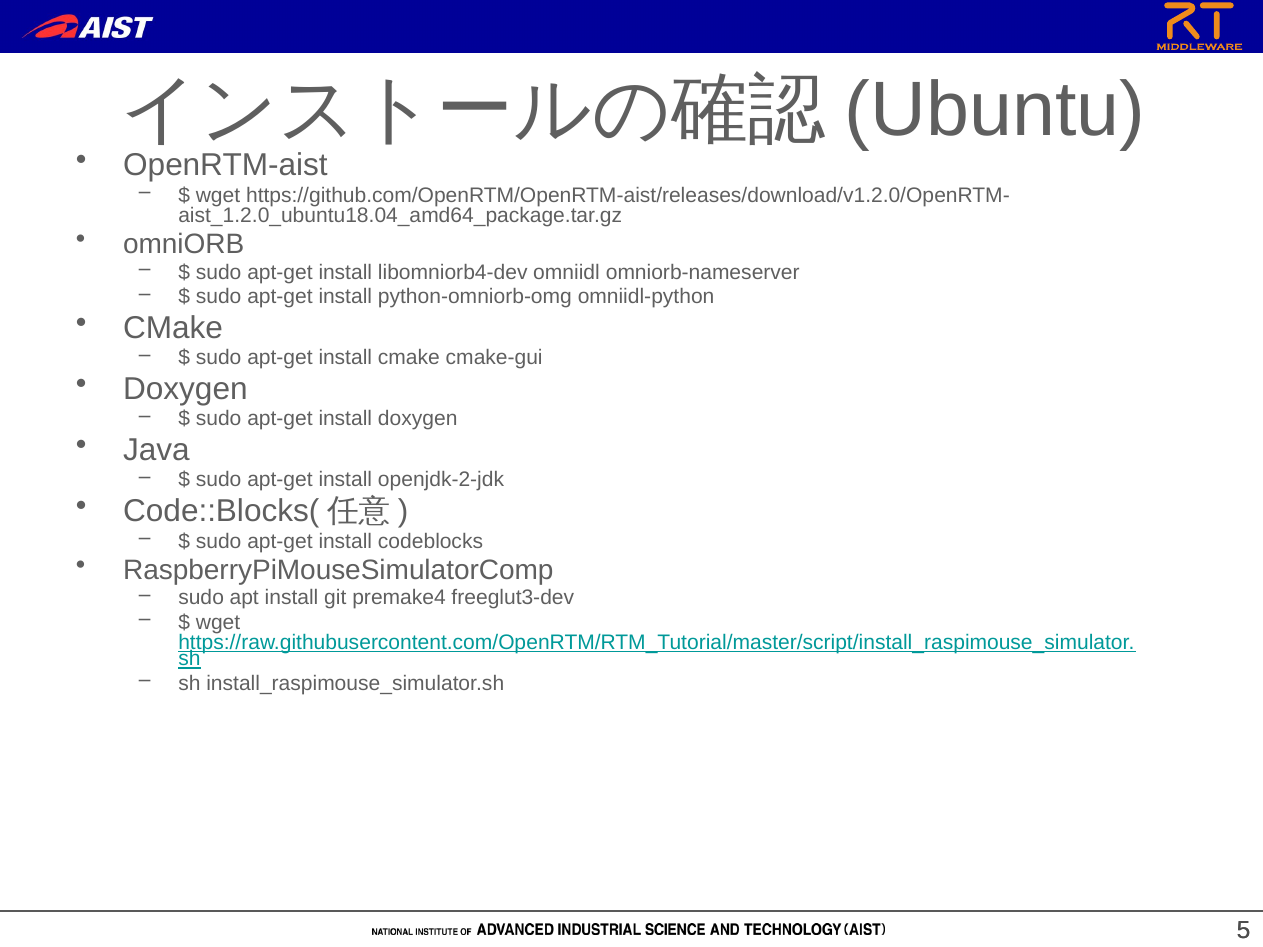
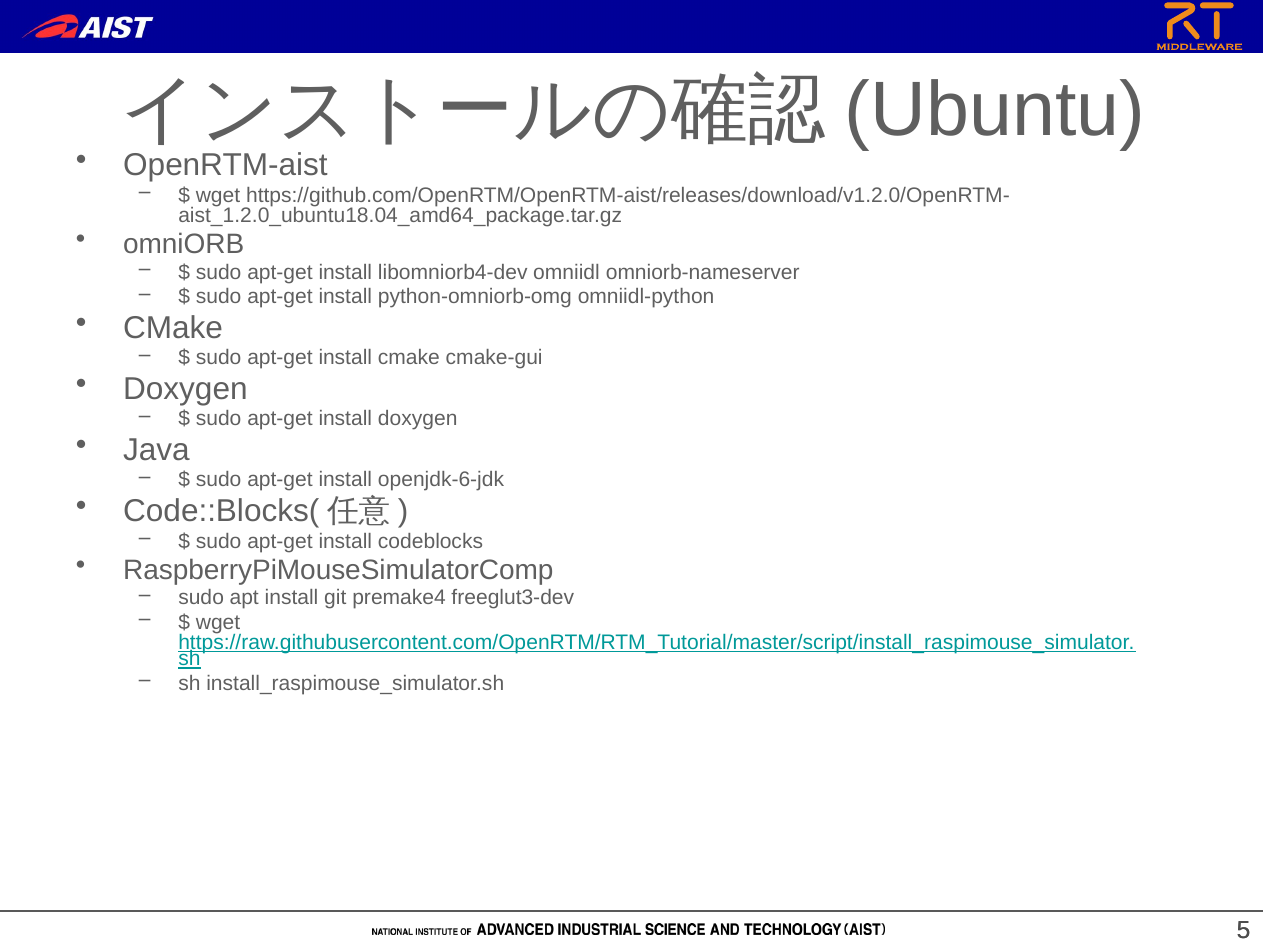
openjdk-2-jdk: openjdk-2-jdk -> openjdk-6-jdk (441, 480)
